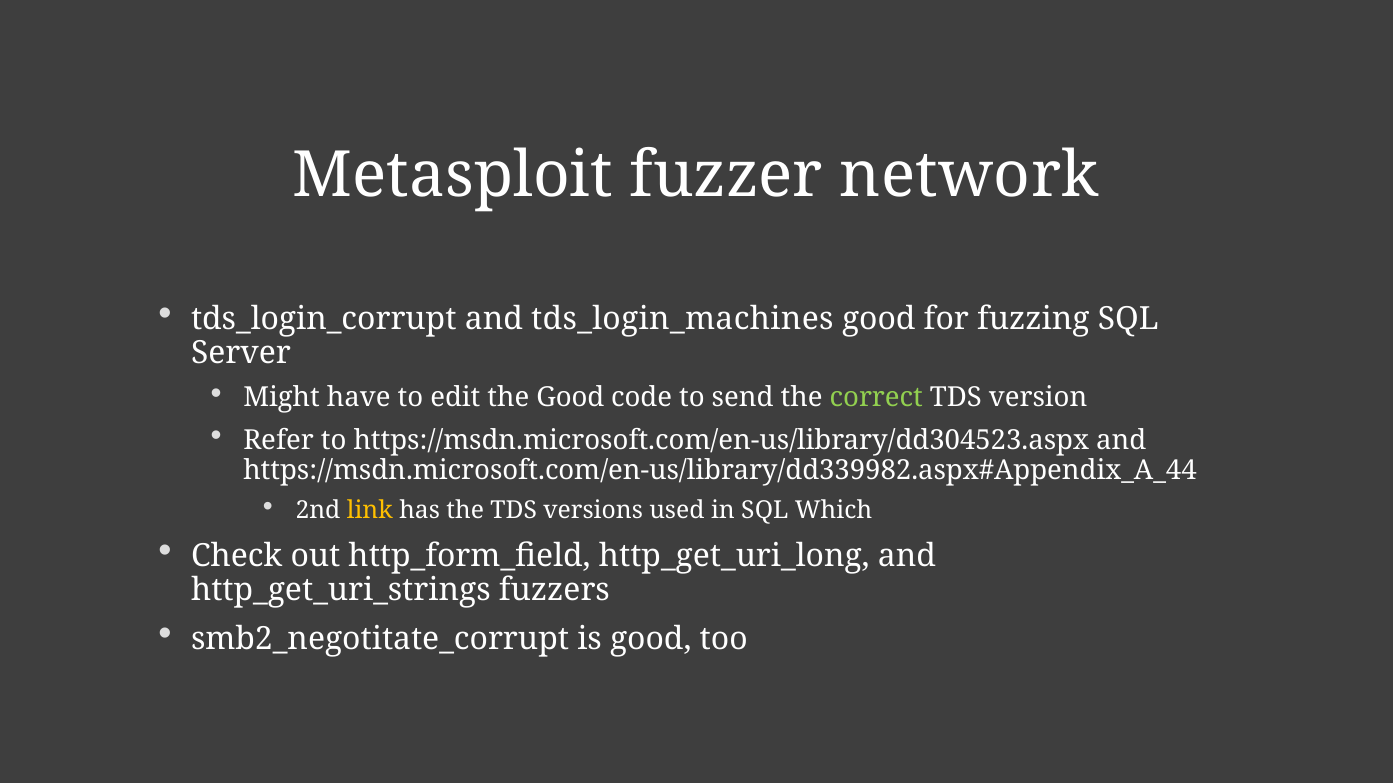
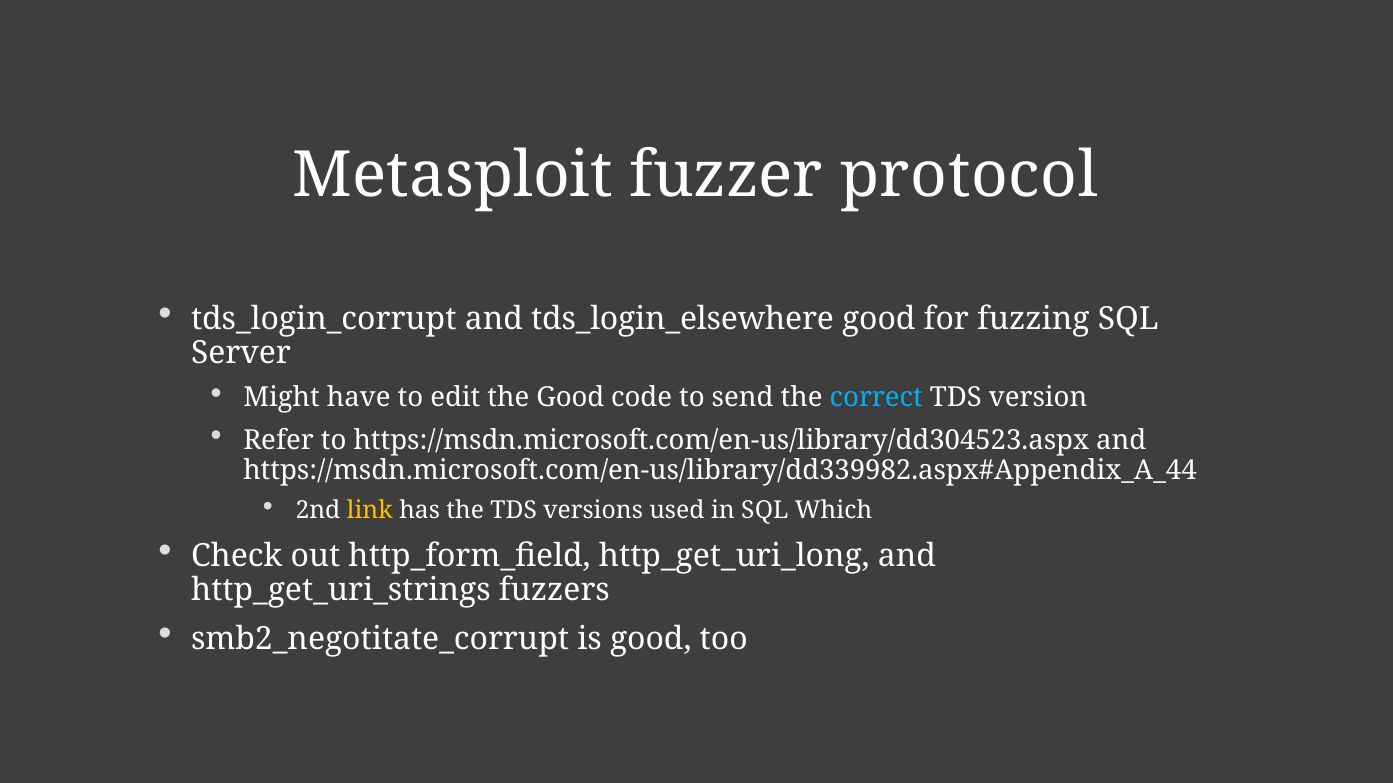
network: network -> protocol (969, 175)
tds_login_machines: tds_login_machines -> tds_login_elsewhere (683, 319)
correct colour: light green -> light blue (876, 398)
